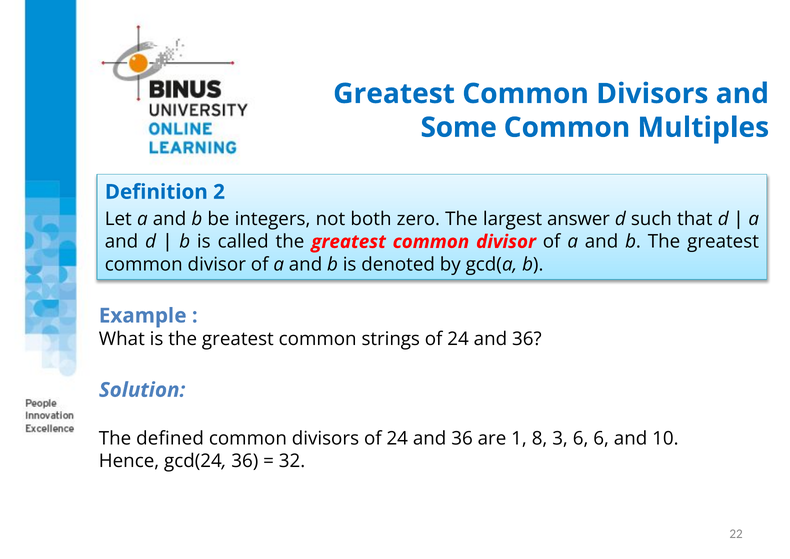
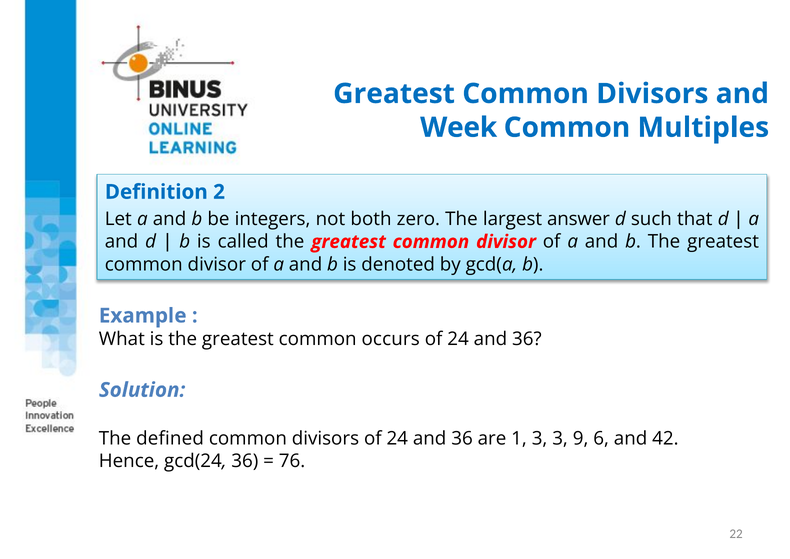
Some: Some -> Week (459, 127)
strings: strings -> occurs (391, 339)
1 8: 8 -> 3 (540, 438)
3 6: 6 -> 9 (581, 438)
10: 10 -> 42 (665, 438)
32: 32 -> 76 (292, 461)
